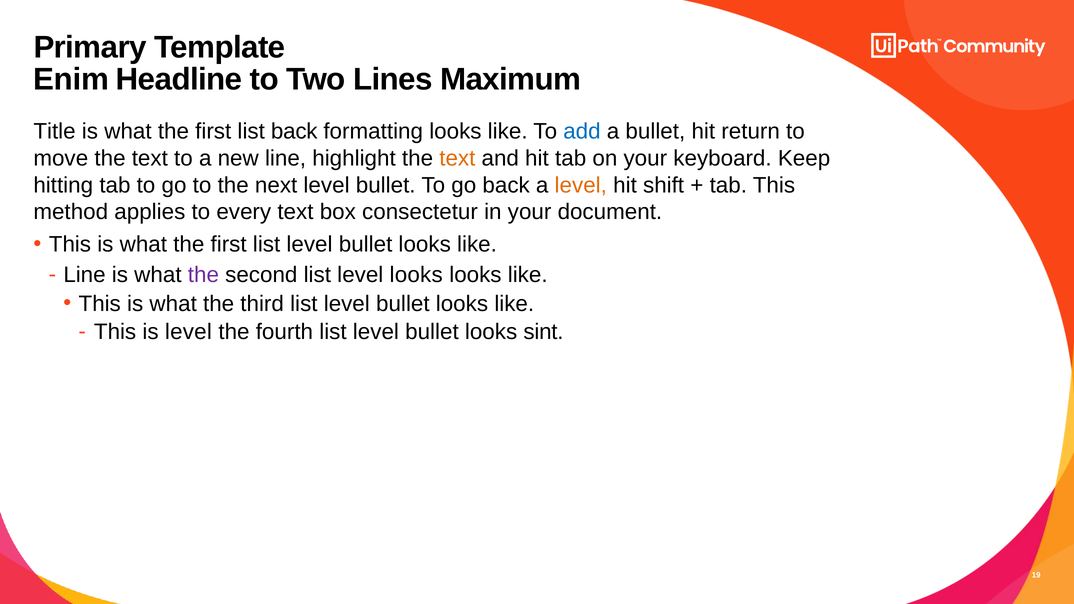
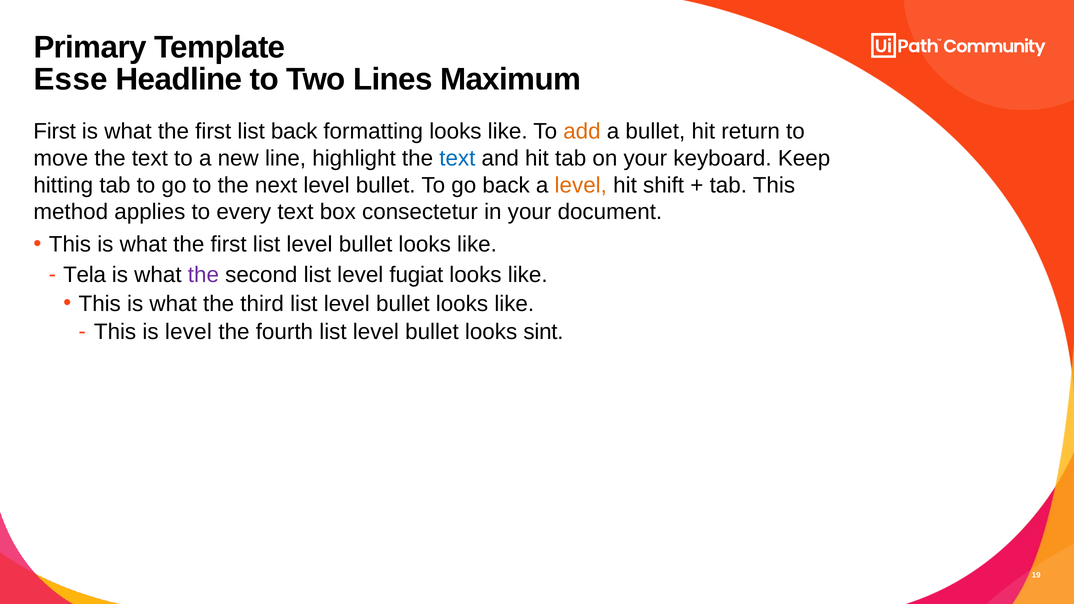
Enim: Enim -> Esse (71, 79)
Title: Title -> First (55, 132)
add colour: blue -> orange (582, 132)
text colour: orange -> blue (457, 158)
Line: Line -> Tela (85, 275)
level looks: looks -> fugiat (416, 275)
